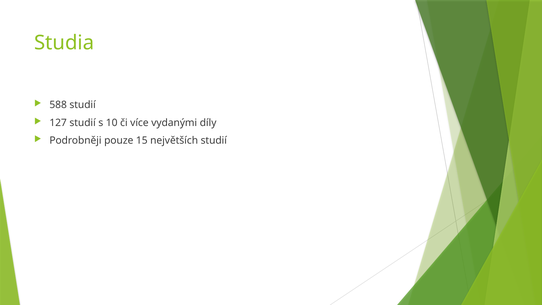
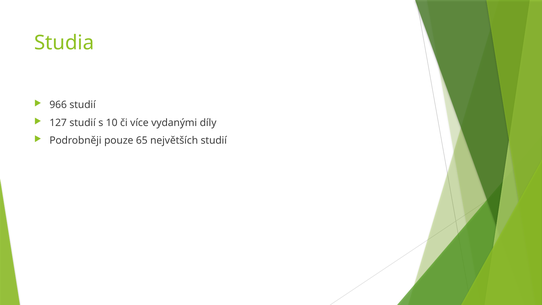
588: 588 -> 966 (58, 105)
15: 15 -> 65 (142, 141)
